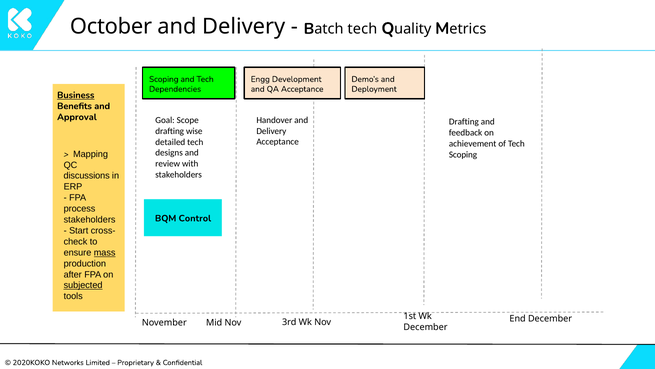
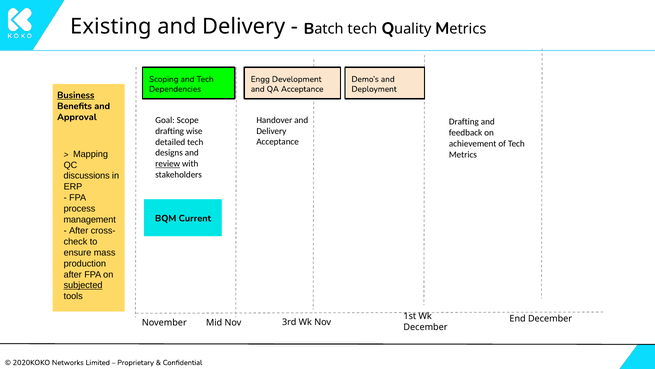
October: October -> Existing (111, 27)
Scoping: Scoping -> Metrics (463, 154)
review underline: none -> present (168, 164)
Control: Control -> Current (195, 218)
stakeholders: stakeholders -> management (90, 219)
Start: Start -> After (79, 230)
mass underline: present -> none (105, 252)
